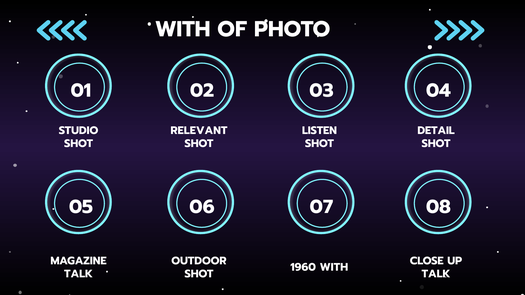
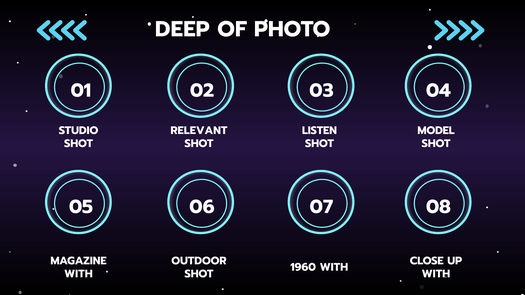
WITH: WITH -> DEEP (183, 29)
DETAIL: DETAIL -> MODEL (436, 131)
TALK: TALK -> WITH (78, 274)
TALK: TALK -> WITH (436, 274)
